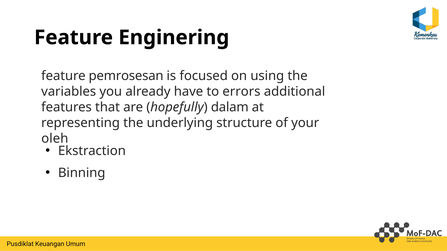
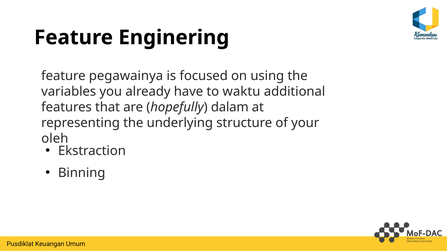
pemrosesan: pemrosesan -> pegawainya (126, 76)
errors: errors -> waktu (241, 92)
